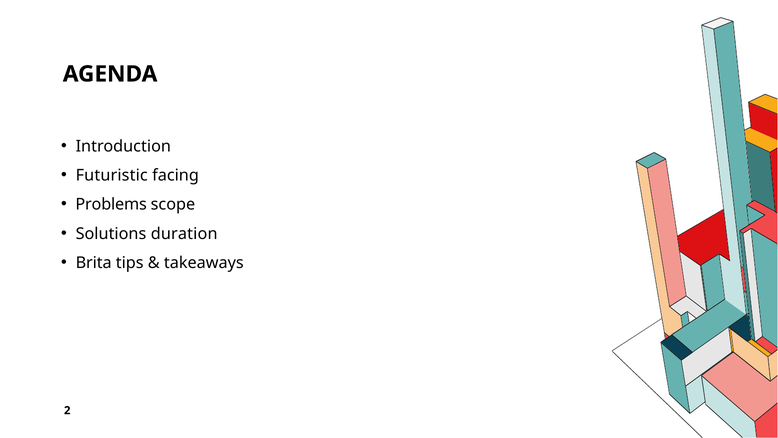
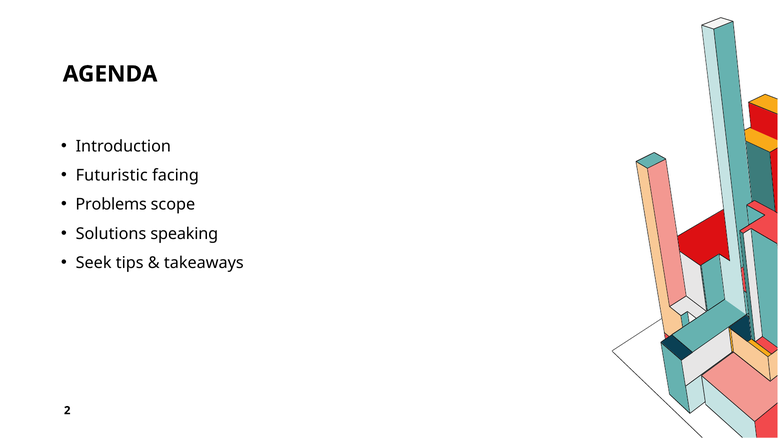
duration: duration -> speaking (184, 234)
Brita: Brita -> Seek (94, 263)
